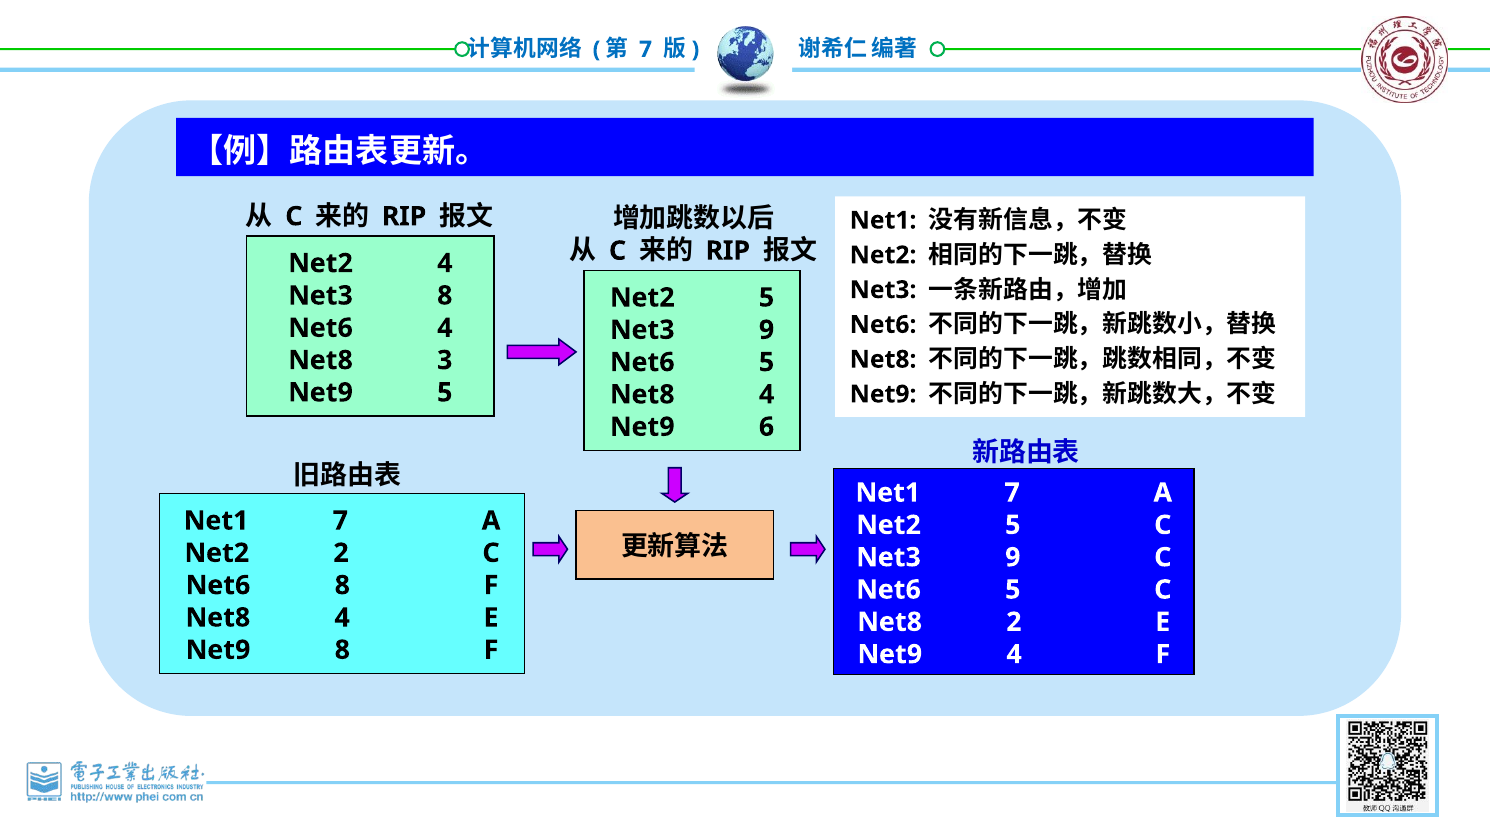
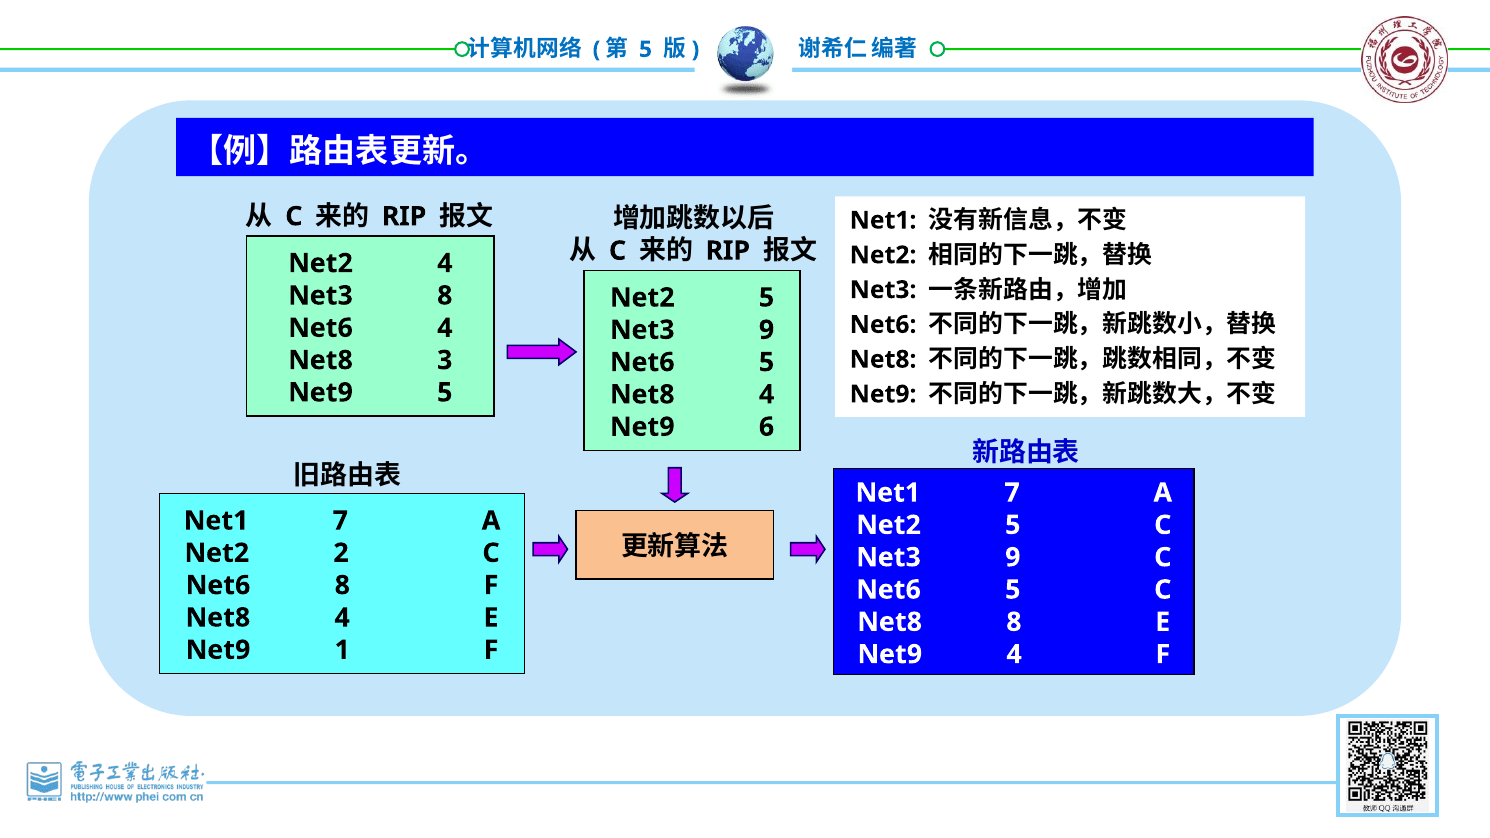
7: 7 -> 5 (646, 49)
Net8 2: 2 -> 8 (1014, 622)
Net9 8: 8 -> 1 (342, 650)
